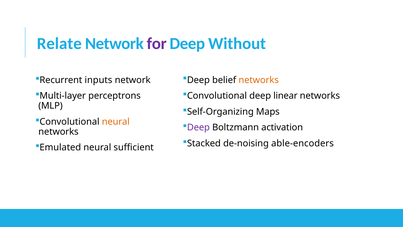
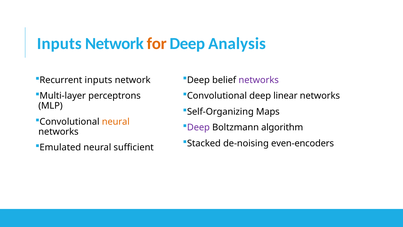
Relate: Relate -> Inputs (59, 43)
for colour: purple -> orange (157, 43)
Without: Without -> Analysis (237, 43)
networks colour: orange -> purple (259, 80)
activation: activation -> algorithm (282, 127)
able-encoders: able-encoders -> even-encoders (303, 143)
